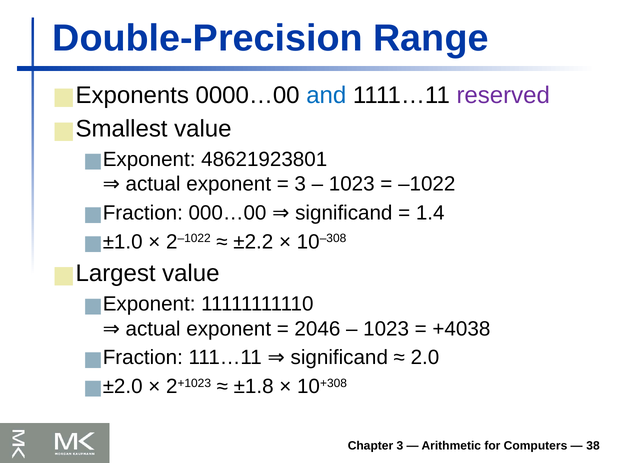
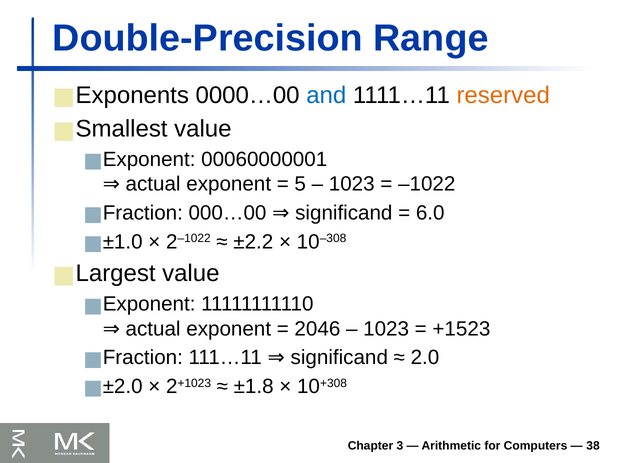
reserved colour: purple -> orange (503, 95)
48621923801: 48621923801 -> 00060000001 (264, 160)
3: 3 -> 5 (300, 184)
1.4: 1.4 -> 6.0 (430, 213)
+4038: +4038 -> +1523 (461, 329)
